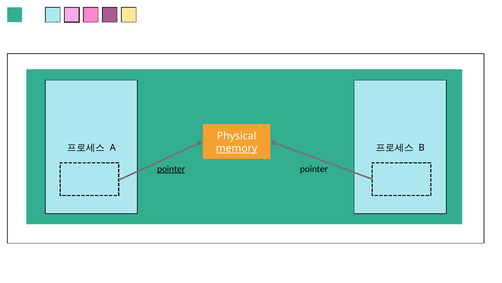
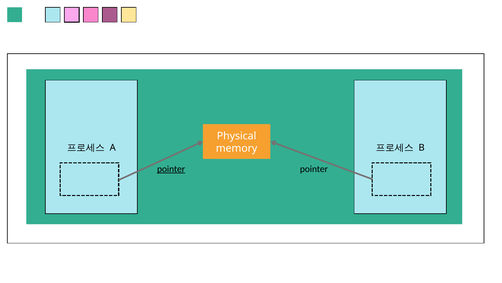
memory underline: present -> none (237, 148)
